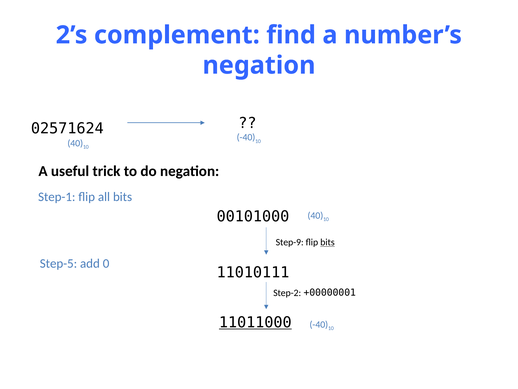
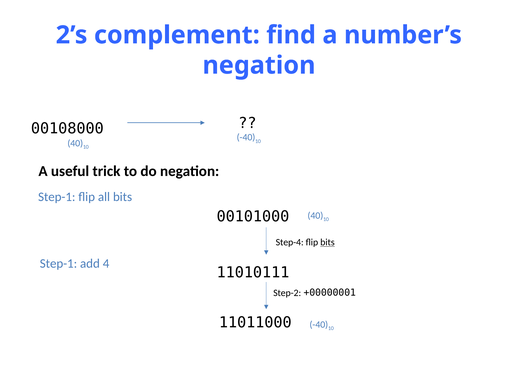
02571624: 02571624 -> 00108000 (67, 128)
Step-9: Step-9 -> Step-4 (290, 242)
Step-5: Step-5 -> Step-1 (58, 263)
0: 0 -> 4 (106, 263)
11011000 underline: present -> none (255, 322)
